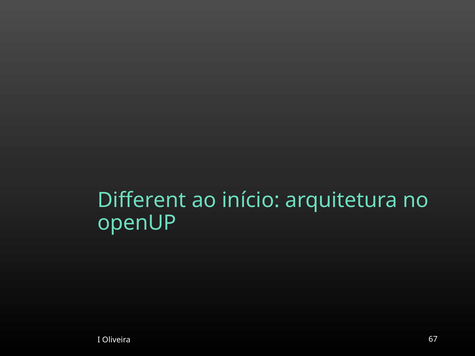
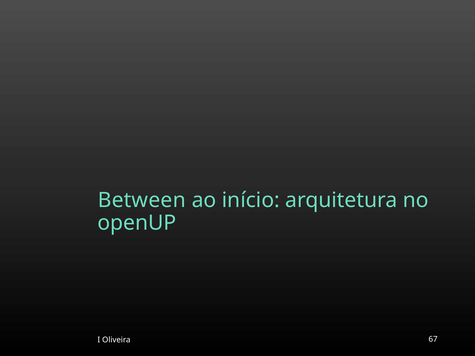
Different: Different -> Between (142, 200)
